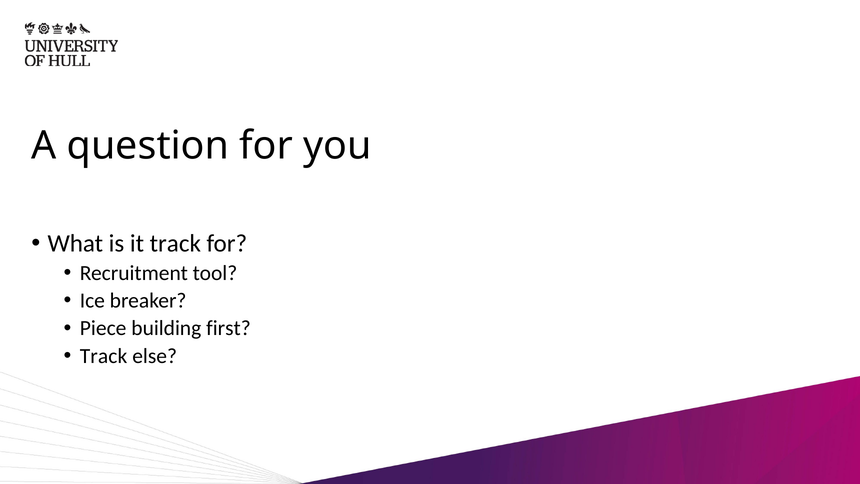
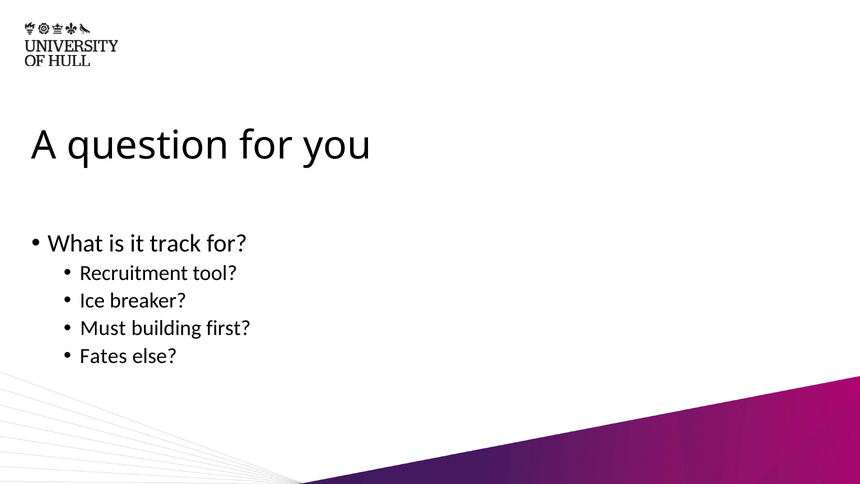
Piece: Piece -> Must (103, 328)
Track: Track -> Fates (103, 356)
